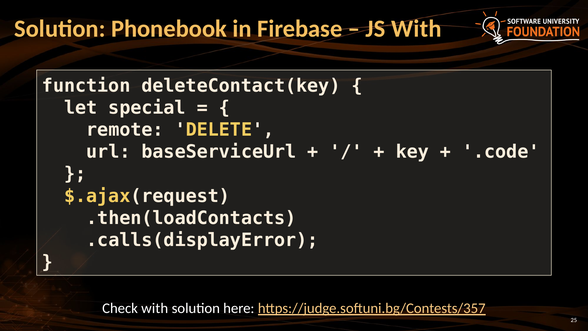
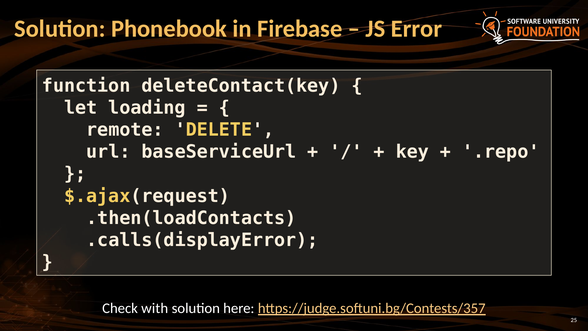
JS With: With -> Error (417, 29)
special: special -> loading (147, 108)
.code: .code -> .repo (501, 152)
